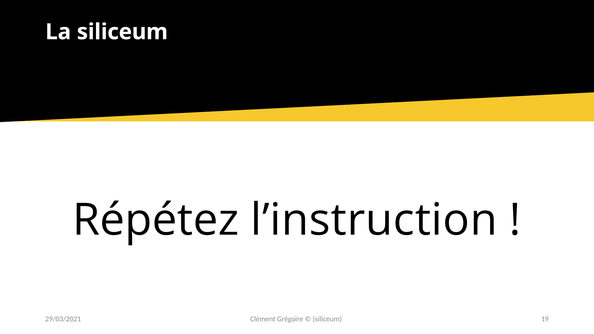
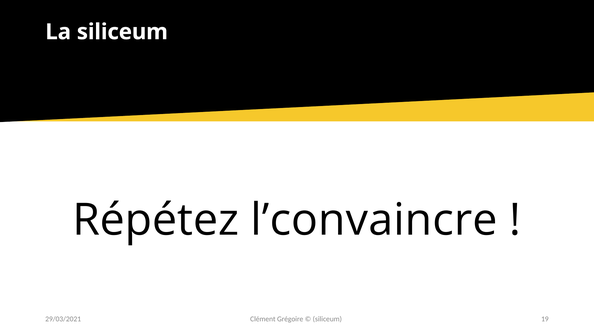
l’instruction: l’instruction -> l’convaincre (374, 220)
